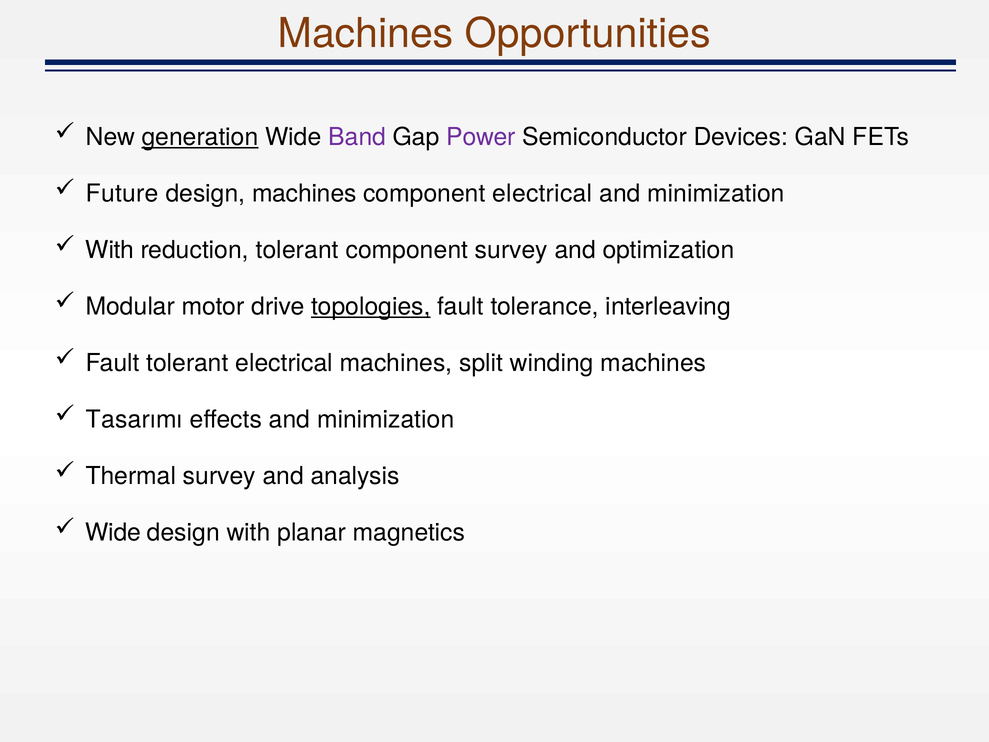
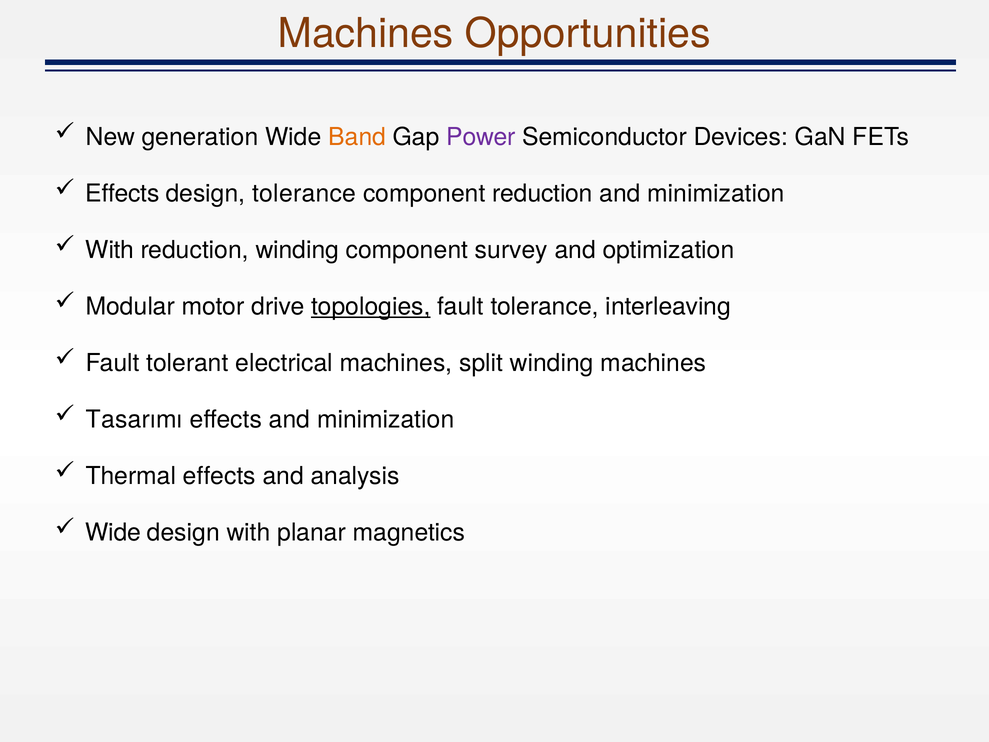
generation underline: present -> none (200, 137)
Band colour: purple -> orange (357, 137)
Future: Future -> Effects (122, 194)
design machines: machines -> tolerance (304, 194)
component electrical: electrical -> reduction (542, 194)
reduction tolerant: tolerant -> winding (297, 250)
Thermal survey: survey -> effects (219, 476)
